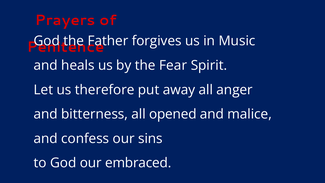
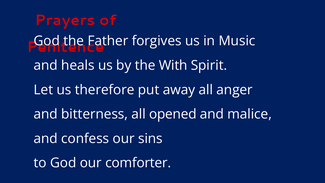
Fear: Fear -> With (173, 65)
embraced: embraced -> comforter (138, 163)
